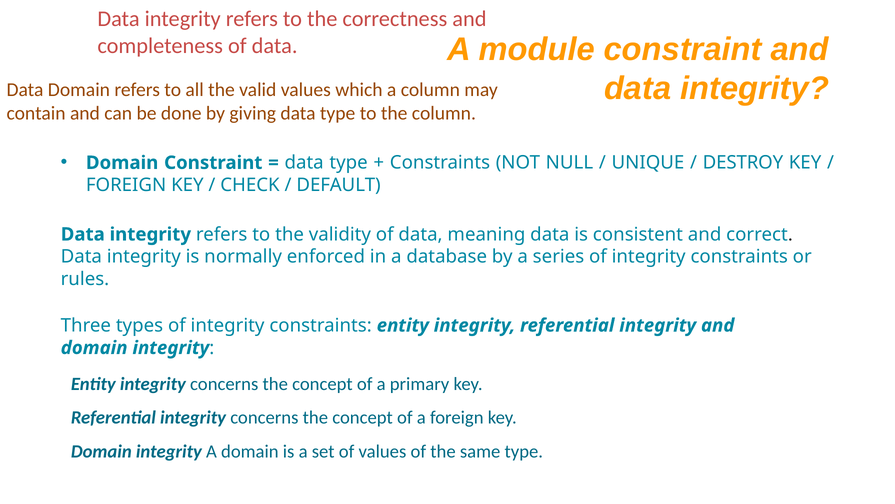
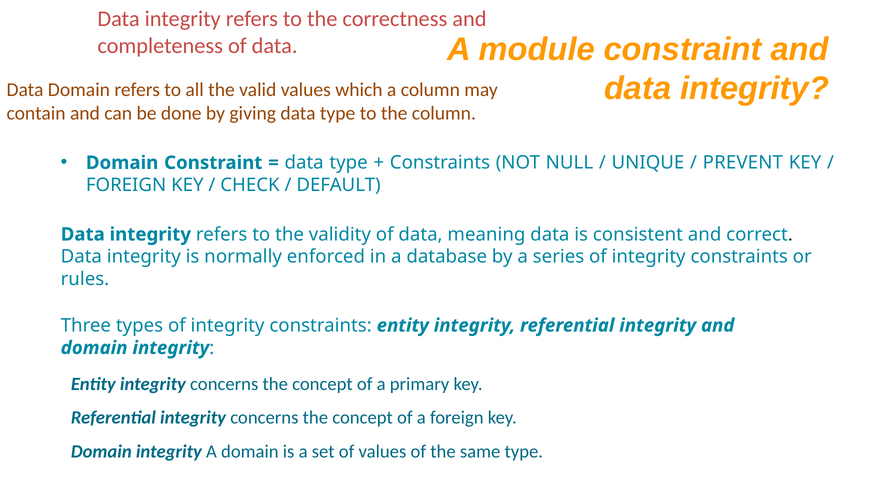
DESTROY: DESTROY -> PREVENT (743, 163)
